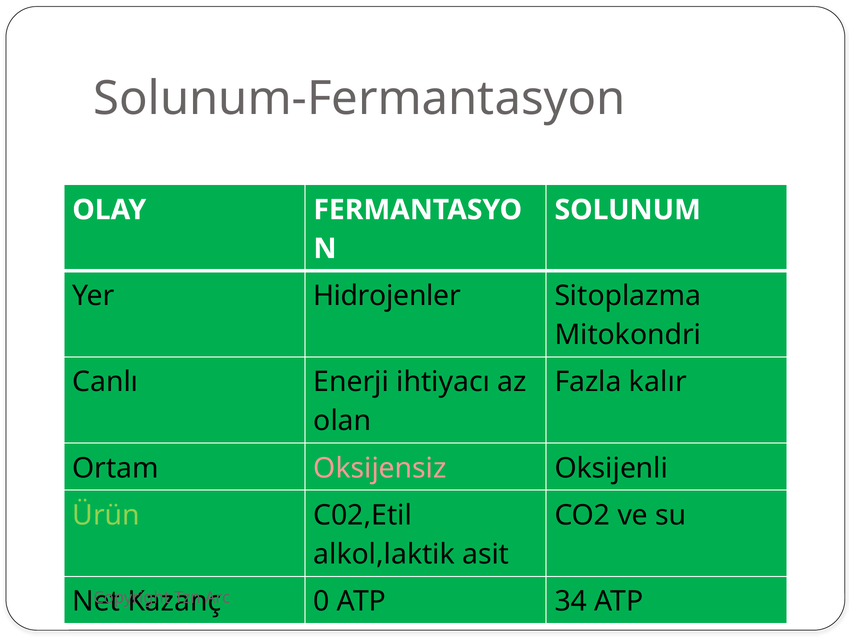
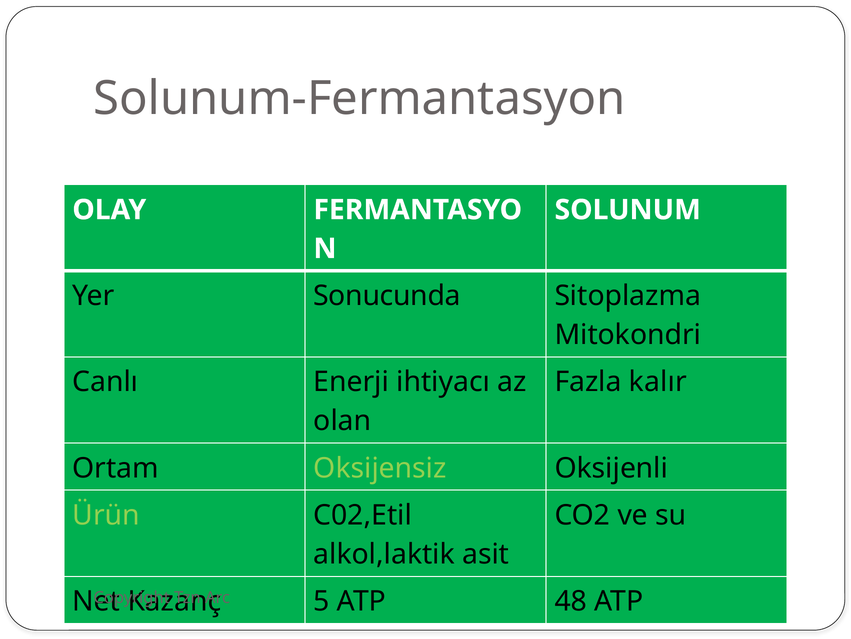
Hidrojenler: Hidrojenler -> Sonucunda (387, 296)
Oksijensiz colour: pink -> light green (380, 468)
0: 0 -> 5 (322, 601)
34: 34 -> 48 (571, 601)
